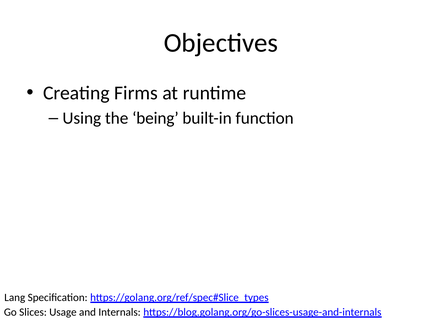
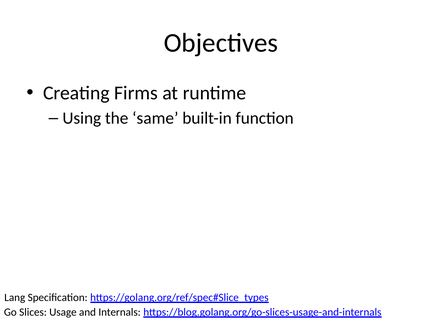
being: being -> same (155, 118)
